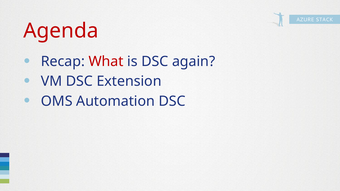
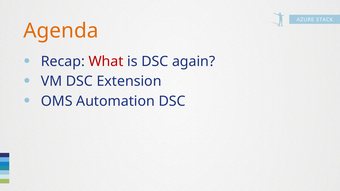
Agenda colour: red -> orange (61, 31)
